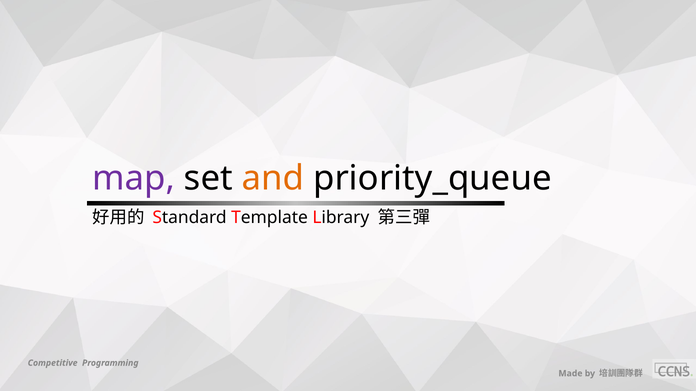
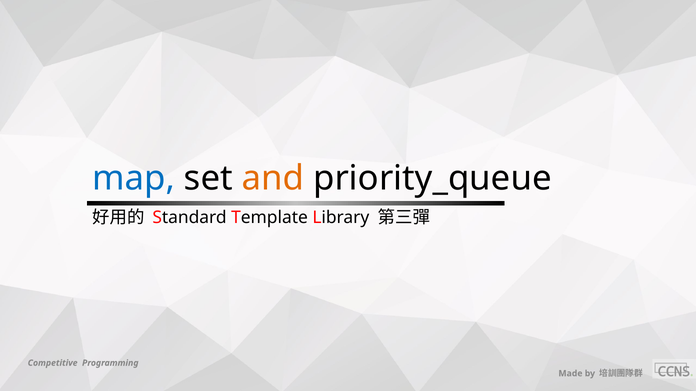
map colour: purple -> blue (134, 179)
